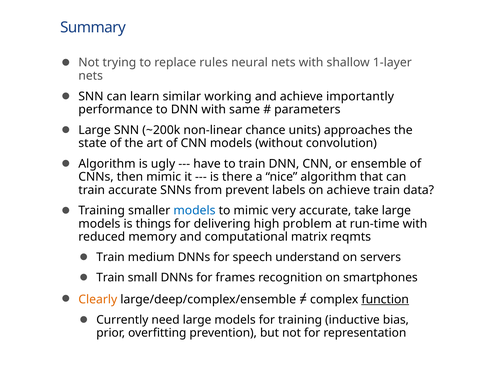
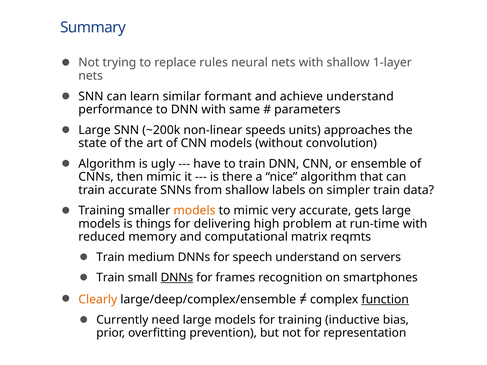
working: working -> formant (228, 96)
achieve importantly: importantly -> understand (360, 96)
chance: chance -> speeds (265, 130)
from prevent: prevent -> shallow (247, 190)
on achieve: achieve -> simpler (348, 190)
models colour: blue -> orange (194, 211)
take: take -> gets (367, 211)
DNNs underline: none -> present (177, 278)
